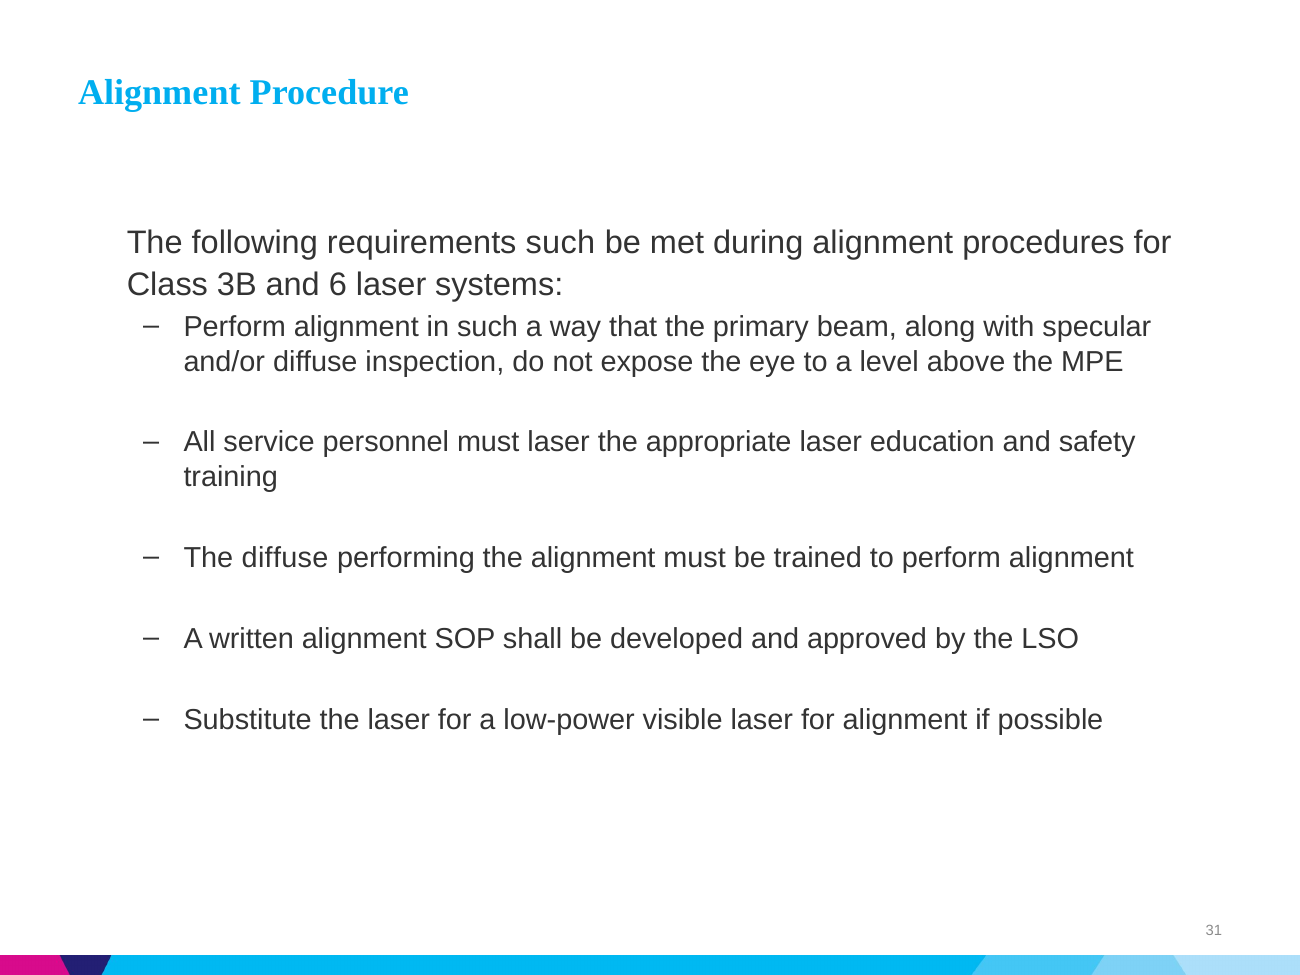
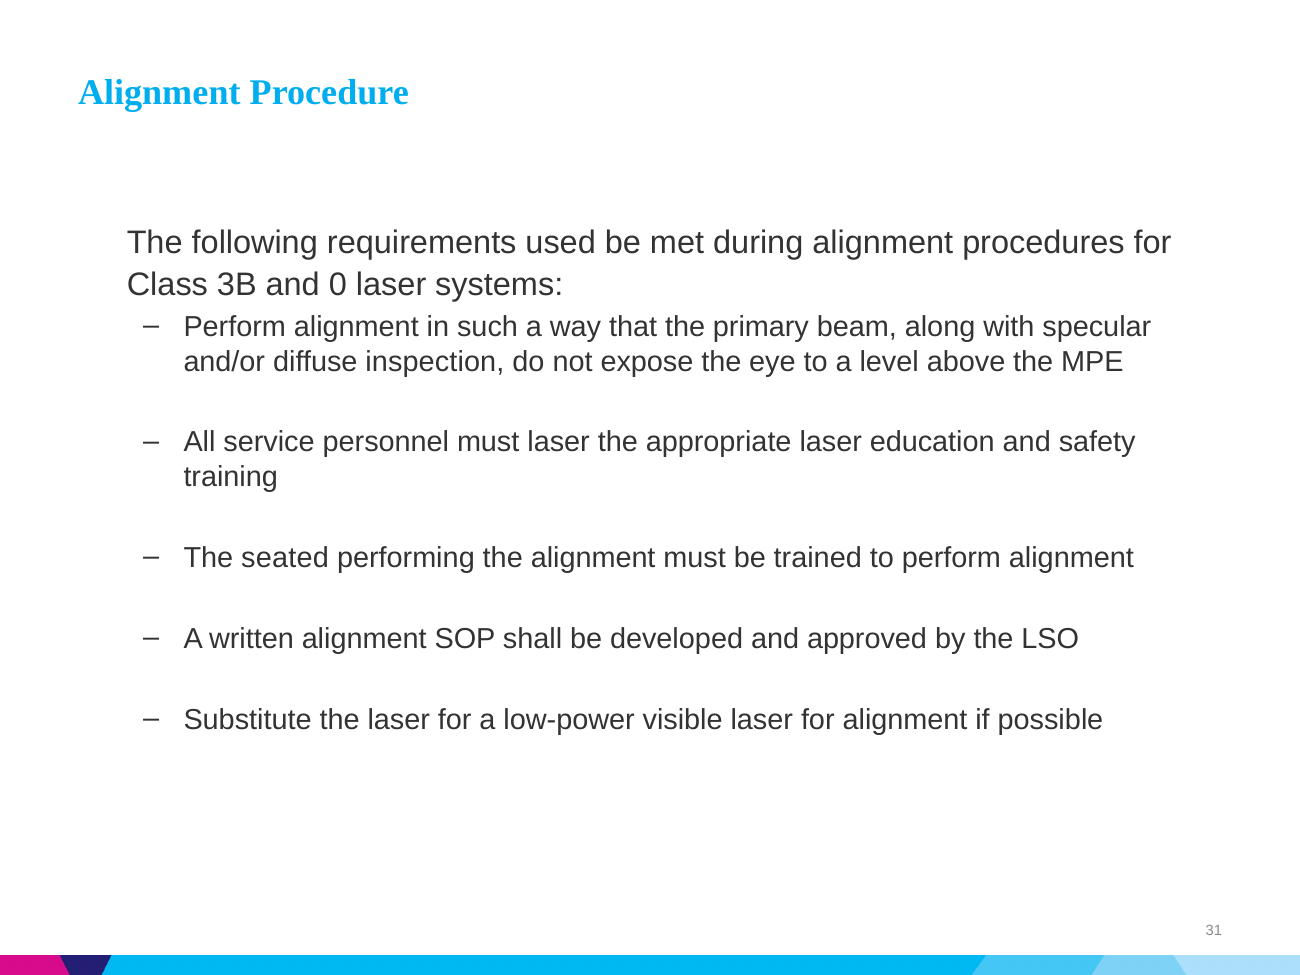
requirements such: such -> used (561, 243)
6: 6 -> 0 (338, 285)
The diffuse: diffuse -> seated (285, 558)
